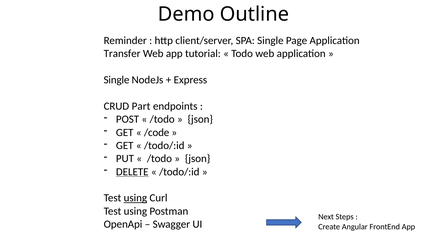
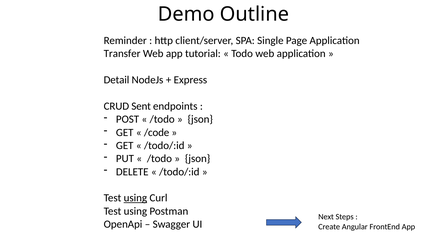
Single: Single -> Detail (116, 80)
Part: Part -> Sent (141, 106)
DELETE underline: present -> none (132, 172)
